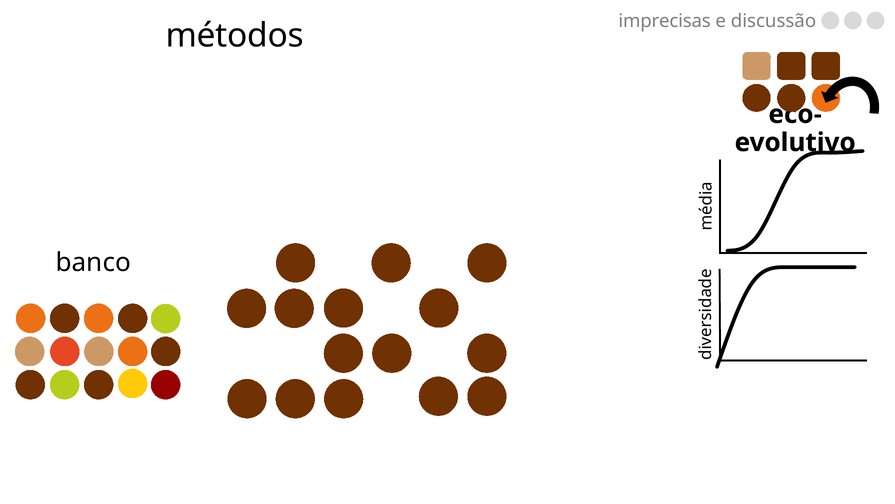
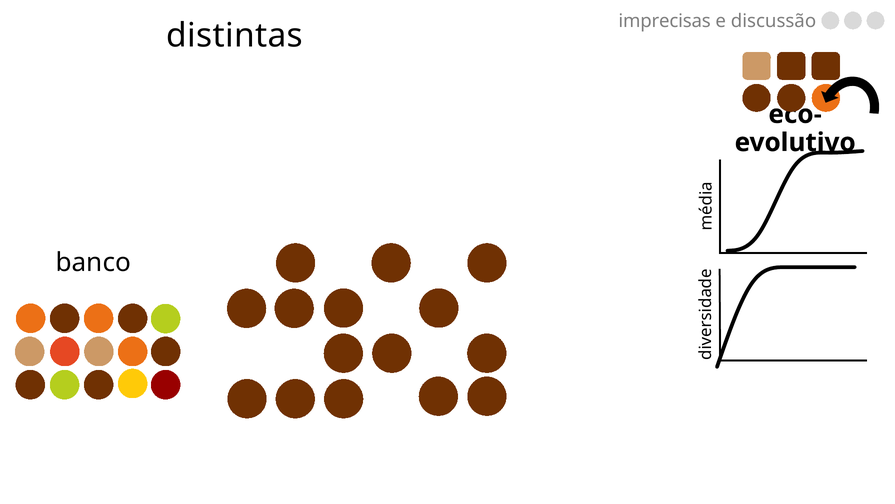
métodos: métodos -> distintas (235, 35)
